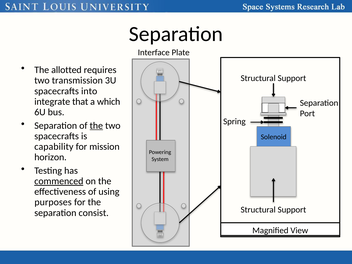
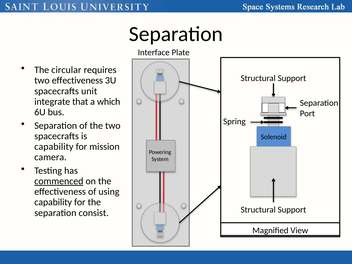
allotted: allotted -> circular (66, 70)
two transmission: transmission -> effectiveness (77, 80)
into: into -> unit (89, 91)
the underline: present -> none (96, 126)
horizon: horizon -> camera (50, 157)
purposes: purposes -> capability (53, 202)
